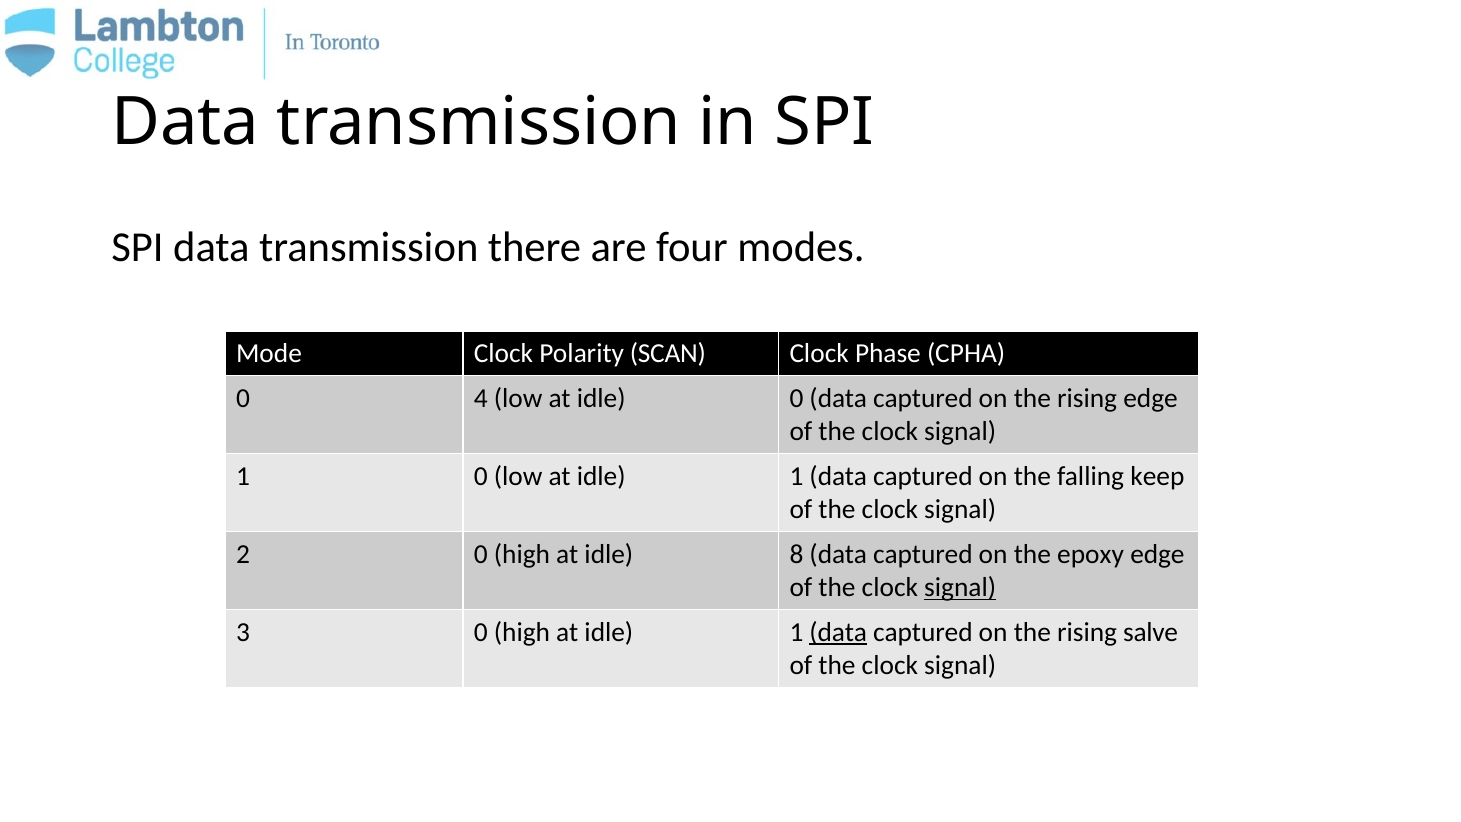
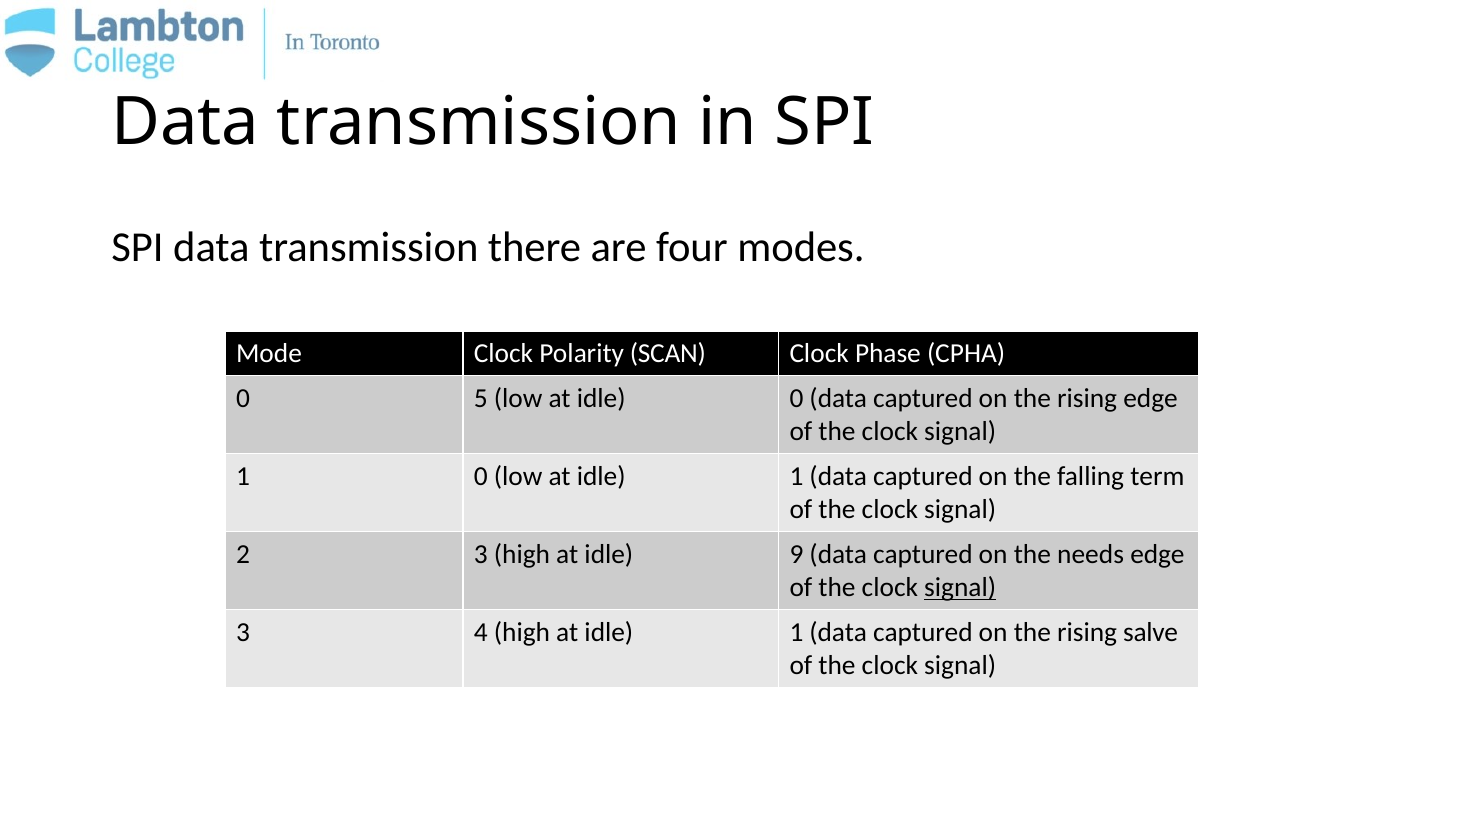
4: 4 -> 5 (481, 398)
keep: keep -> term (1157, 476)
2 0: 0 -> 3 (481, 554)
8: 8 -> 9 (796, 554)
epoxy: epoxy -> needs (1091, 554)
3 0: 0 -> 4 (481, 632)
data underline: present -> none (838, 632)
